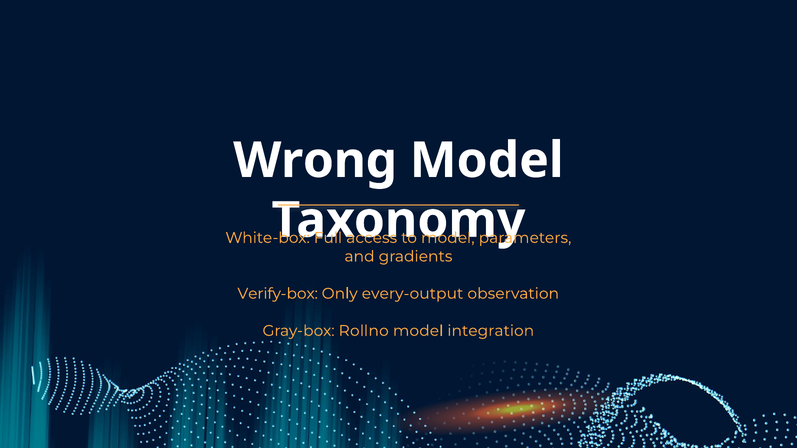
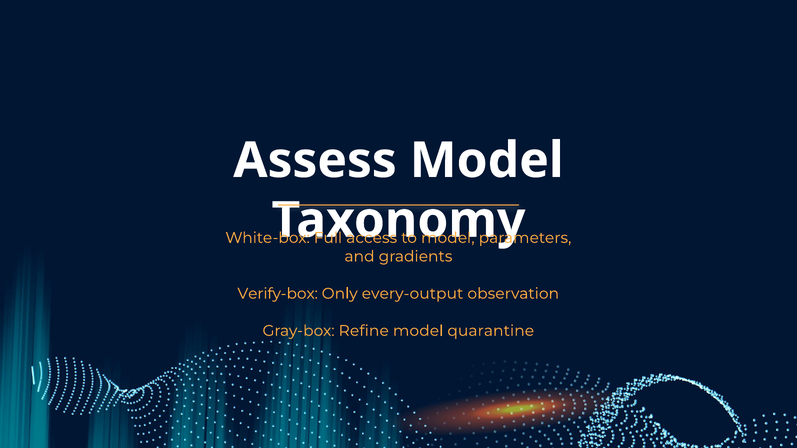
Wrong: Wrong -> Assess (315, 161)
Rollno: Rollno -> Refine (364, 331)
integration: integration -> quarantine (491, 331)
